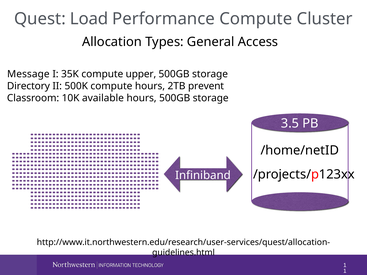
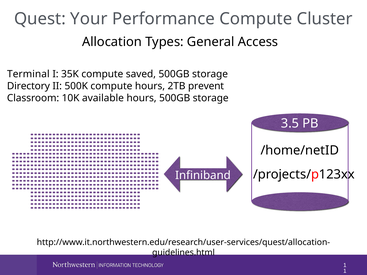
Load: Load -> Your (89, 19)
Message: Message -> Terminal (28, 74)
upper: upper -> saved (141, 74)
